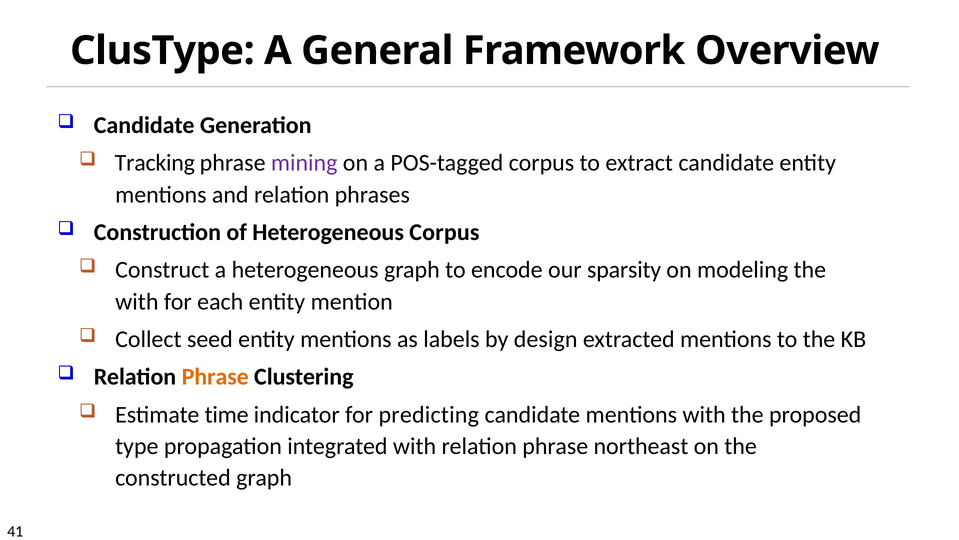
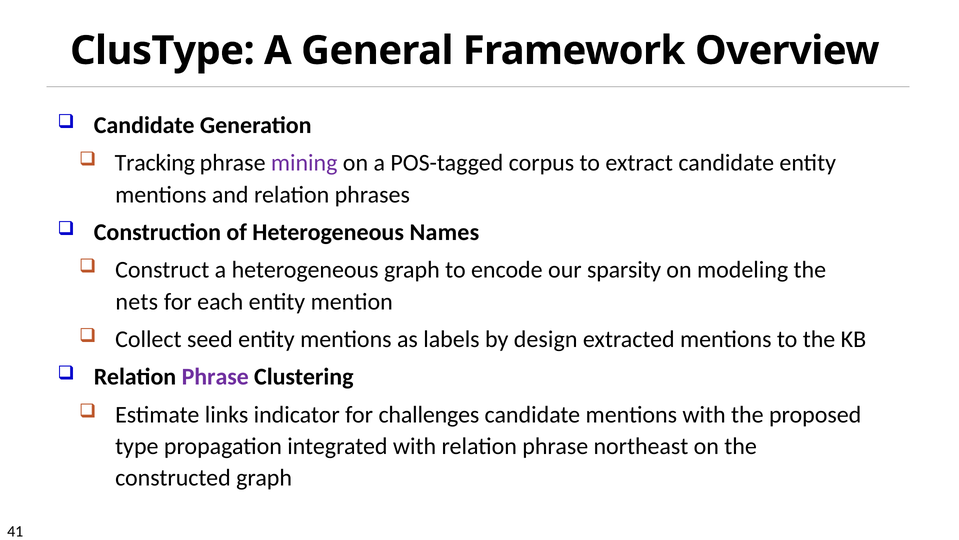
Heterogeneous Corpus: Corpus -> Names (444, 232)
with: with -> nets (137, 301)
Phrase colour: orange -> purple (215, 377)
time: time -> links (227, 414)
predicting: predicting -> challenges (429, 414)
